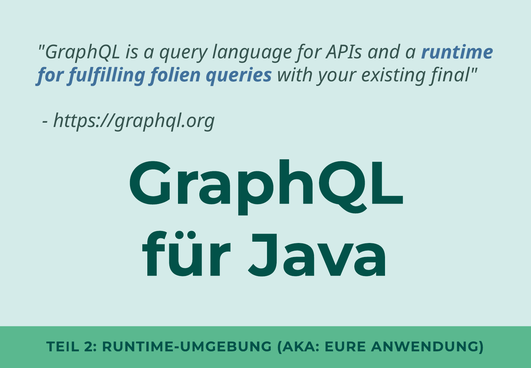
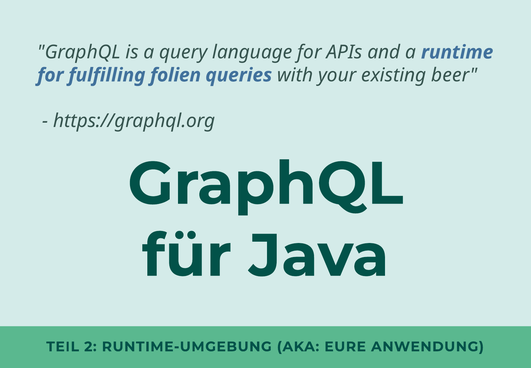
final: final -> beer (454, 75)
